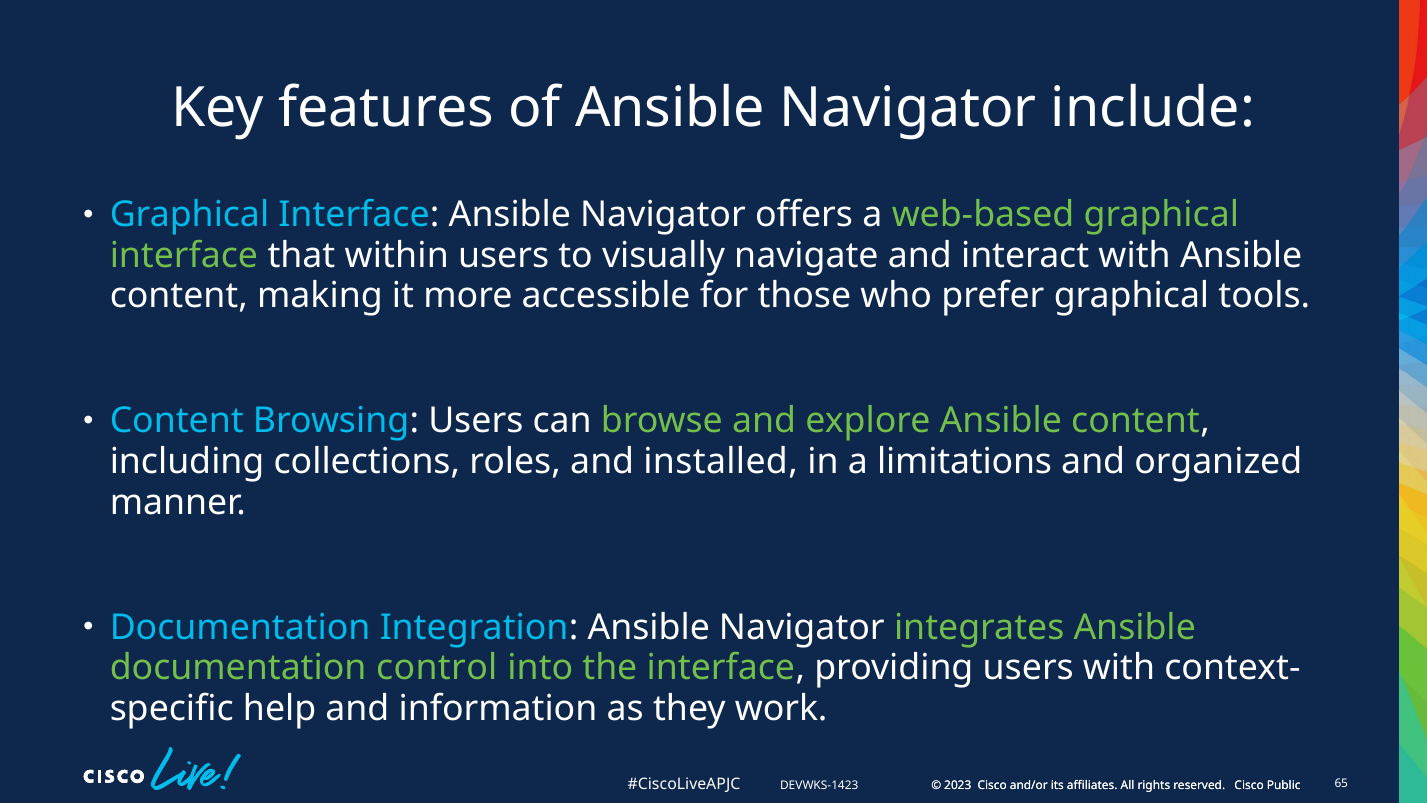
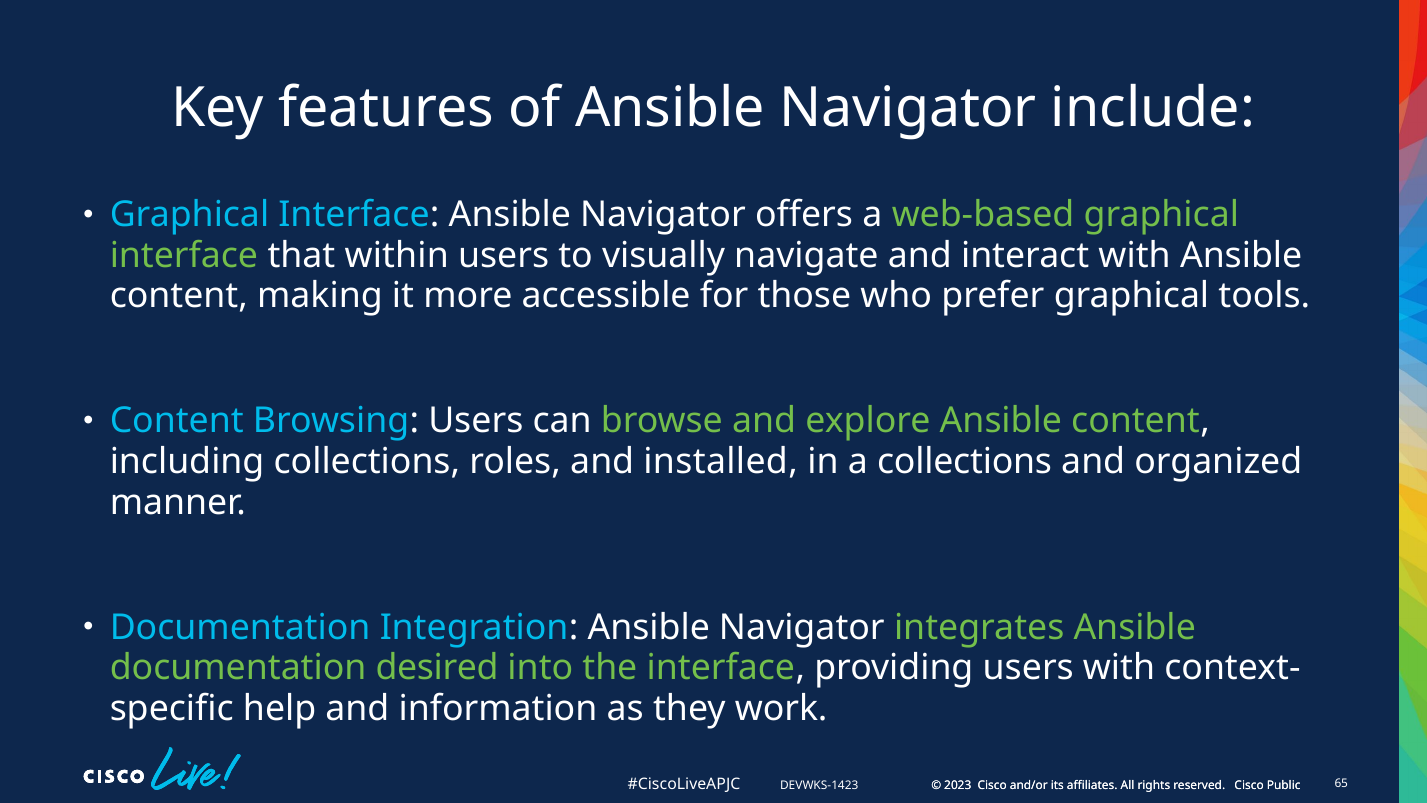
a limitations: limitations -> collections (965, 462)
control: control -> desired (437, 668)
